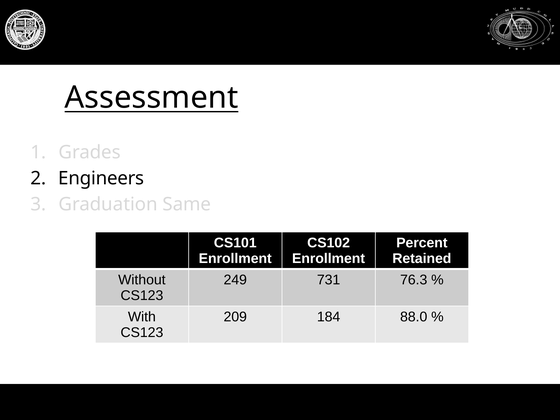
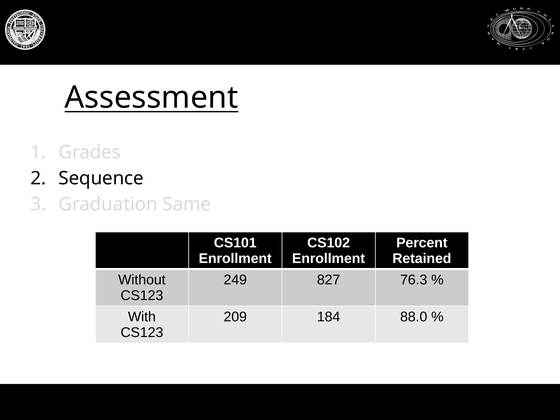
Engineers: Engineers -> Sequence (101, 178)
731: 731 -> 827 (329, 280)
